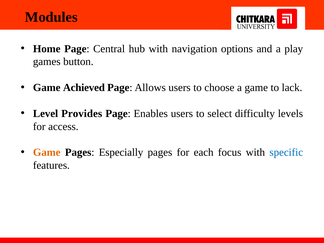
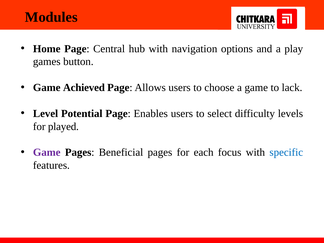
Provides: Provides -> Potential (82, 114)
access: access -> played (63, 126)
Game colour: orange -> purple (47, 152)
Especially: Especially -> Beneficial (121, 152)
